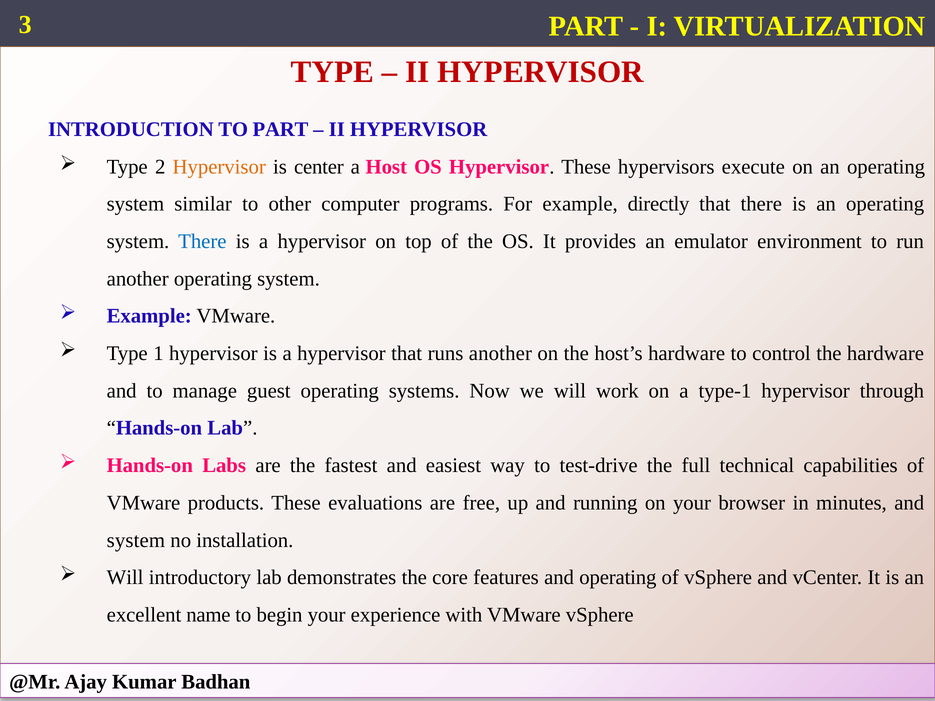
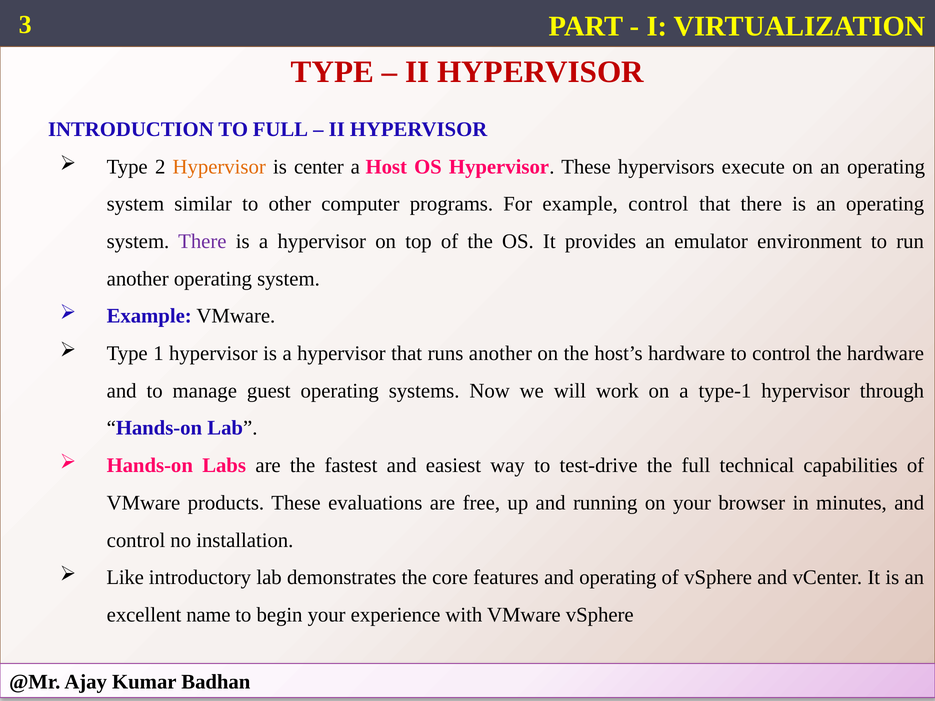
TO PART: PART -> FULL (280, 129)
example directly: directly -> control (658, 204)
There colour: blue -> purple (202, 241)
system: system -> control (136, 540)
Will: Will -> Like (125, 578)
